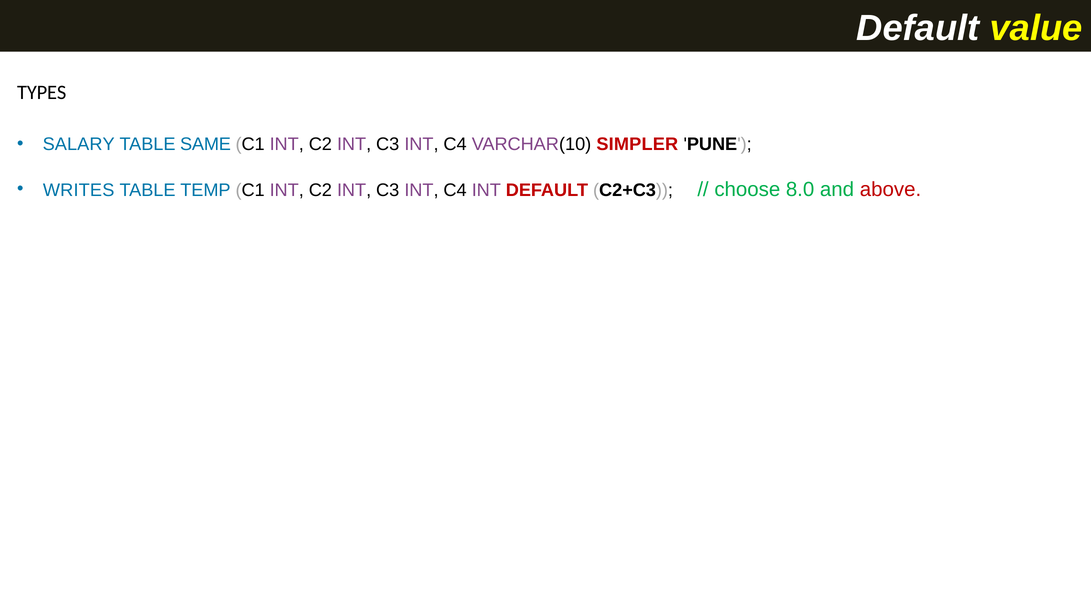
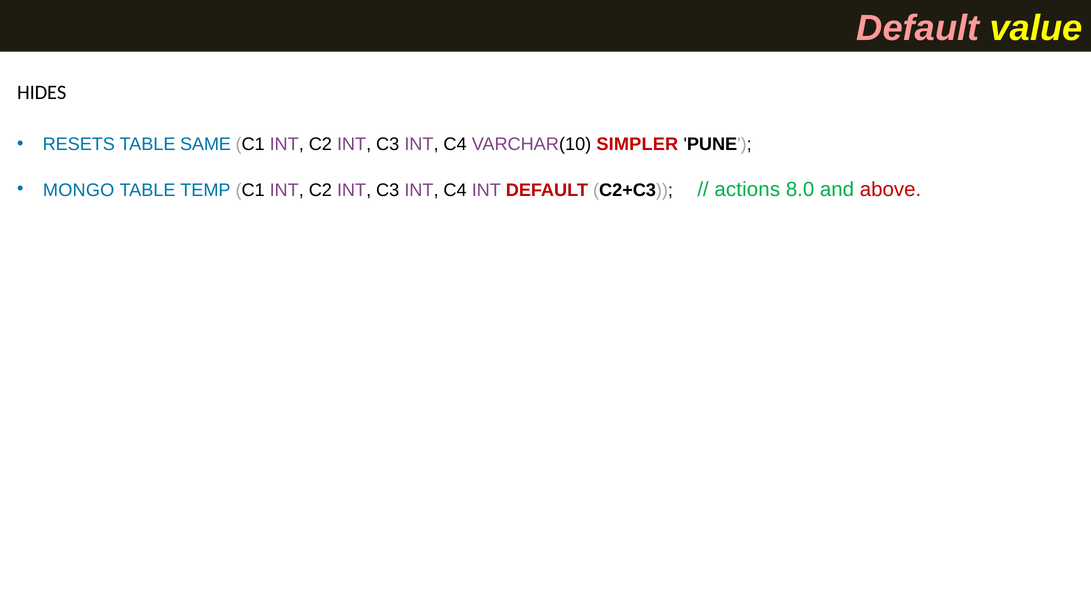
Default colour: white -> pink (918, 28)
TYPES: TYPES -> HIDES (42, 93)
SALARY: SALARY -> RESETS (79, 144)
WRITES: WRITES -> MONGO (79, 190)
choose: choose -> actions (747, 189)
